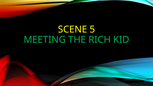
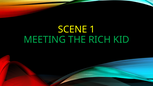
5: 5 -> 1 (92, 29)
